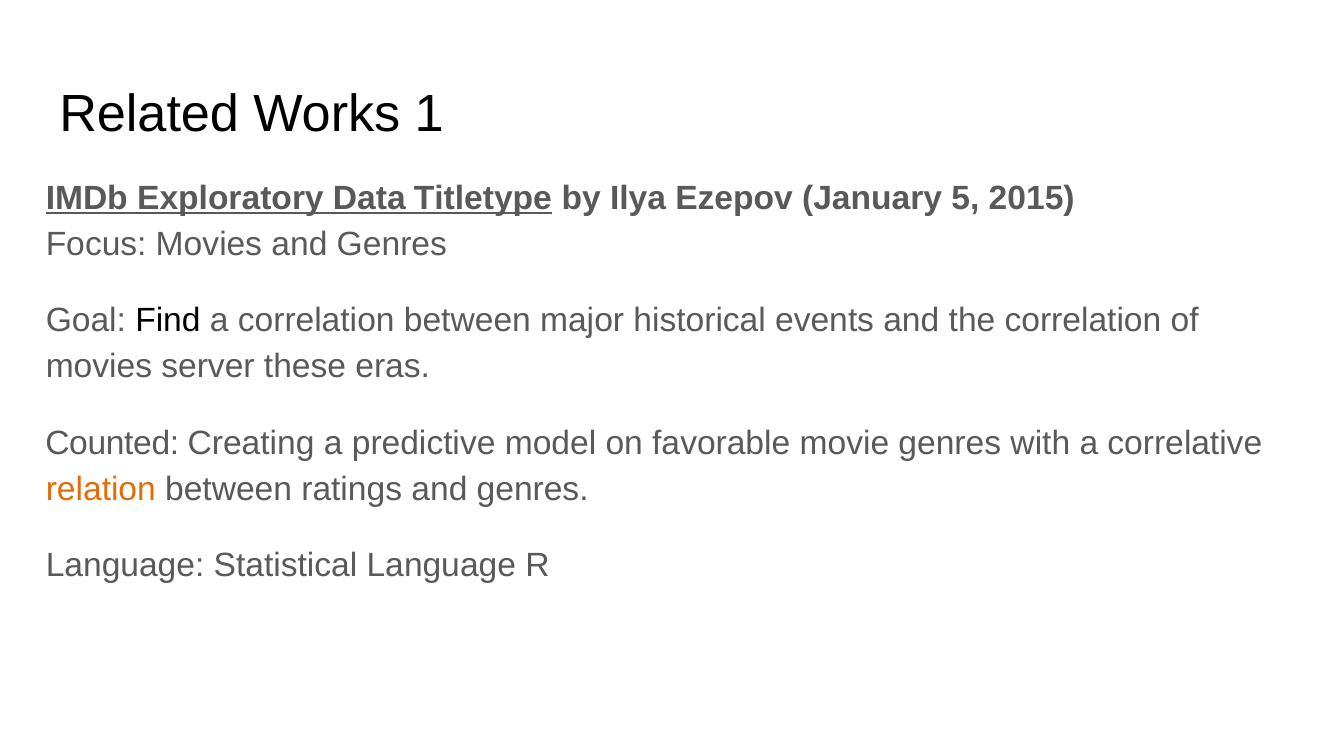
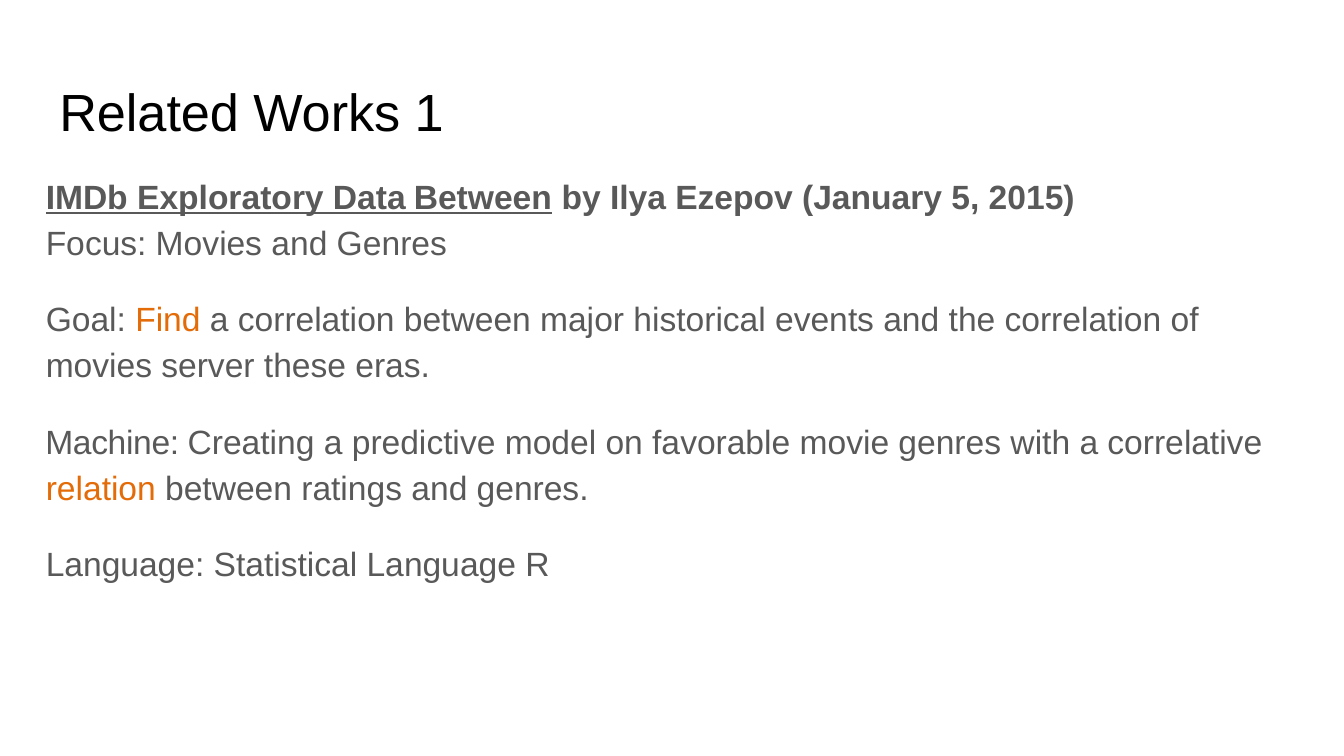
Data Titletype: Titletype -> Between (483, 198)
Find colour: black -> orange (168, 320)
Counted: Counted -> Machine (112, 443)
